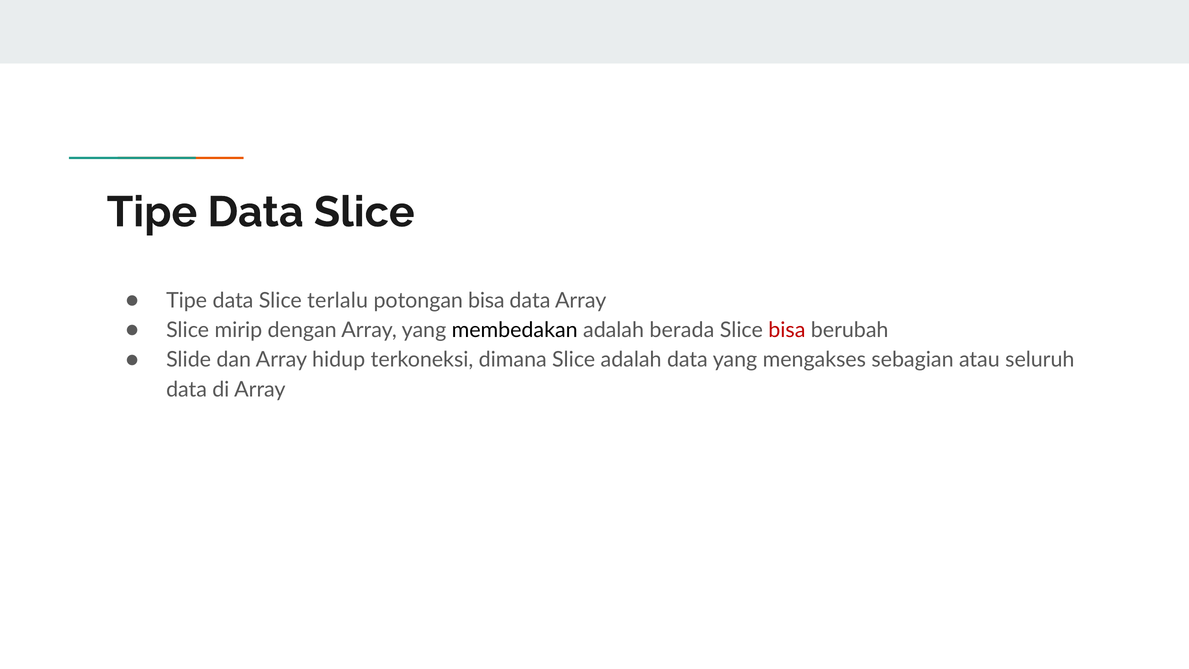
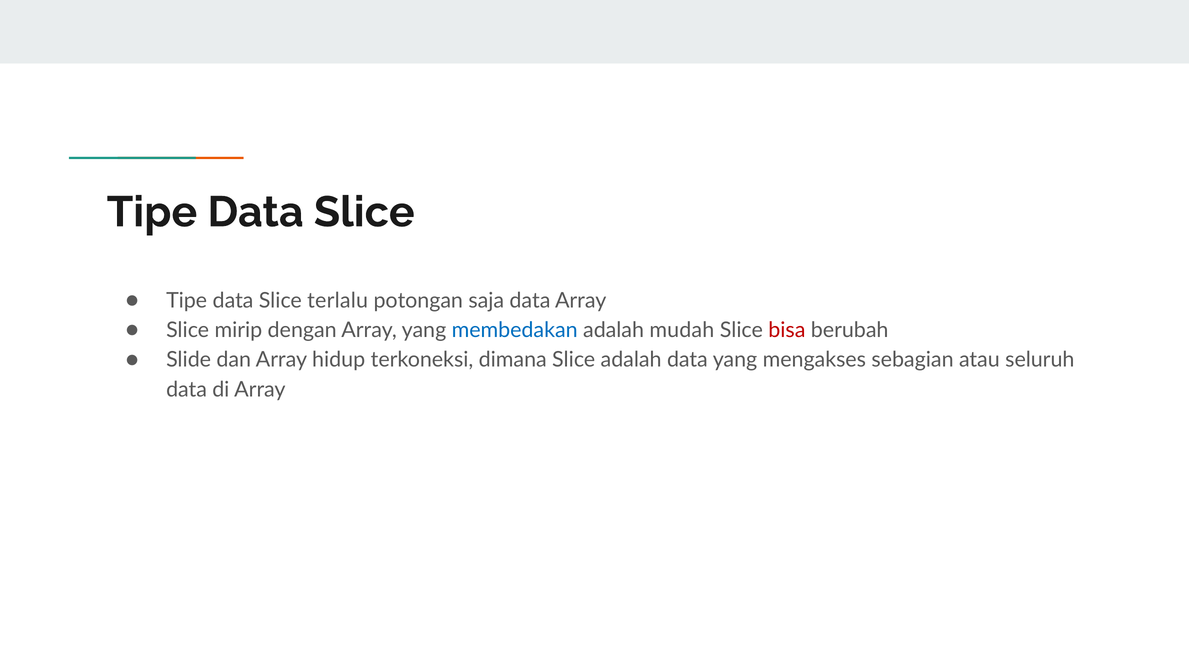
potongan bisa: bisa -> saja (486, 300)
membedakan colour: black -> blue (515, 330)
berada: berada -> mudah (682, 330)
